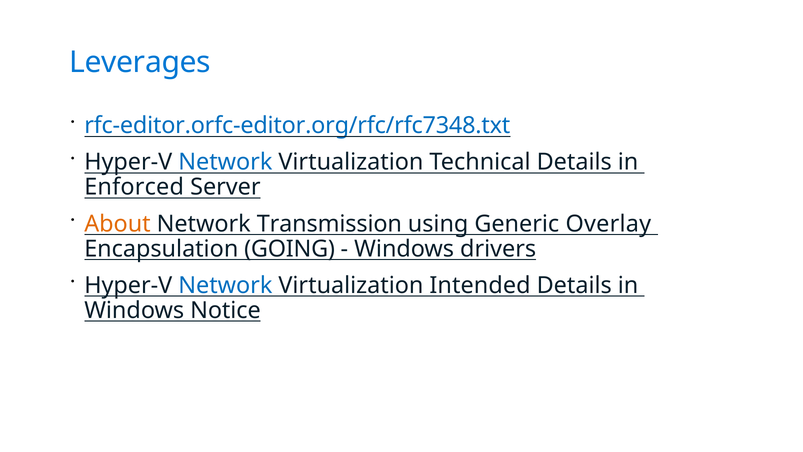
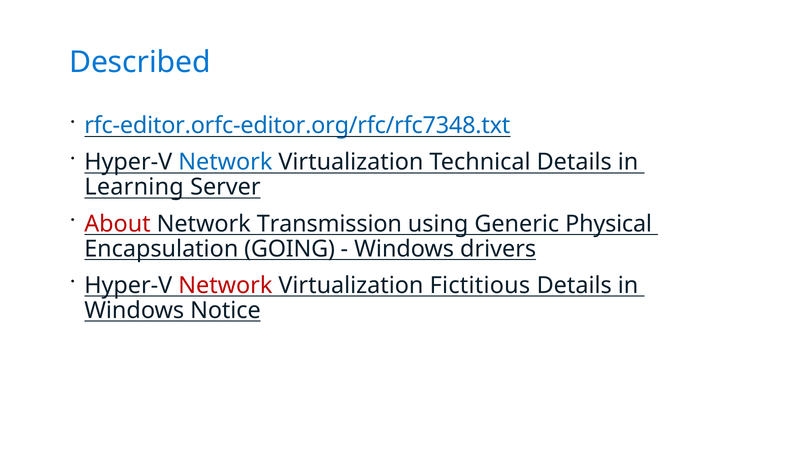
Leverages: Leverages -> Described (140, 62)
Enforced: Enforced -> Learning (134, 187)
About colour: orange -> red (117, 224)
Overlay: Overlay -> Physical (609, 224)
Network colour: blue -> red (225, 285)
Intended: Intended -> Fictitious (480, 285)
